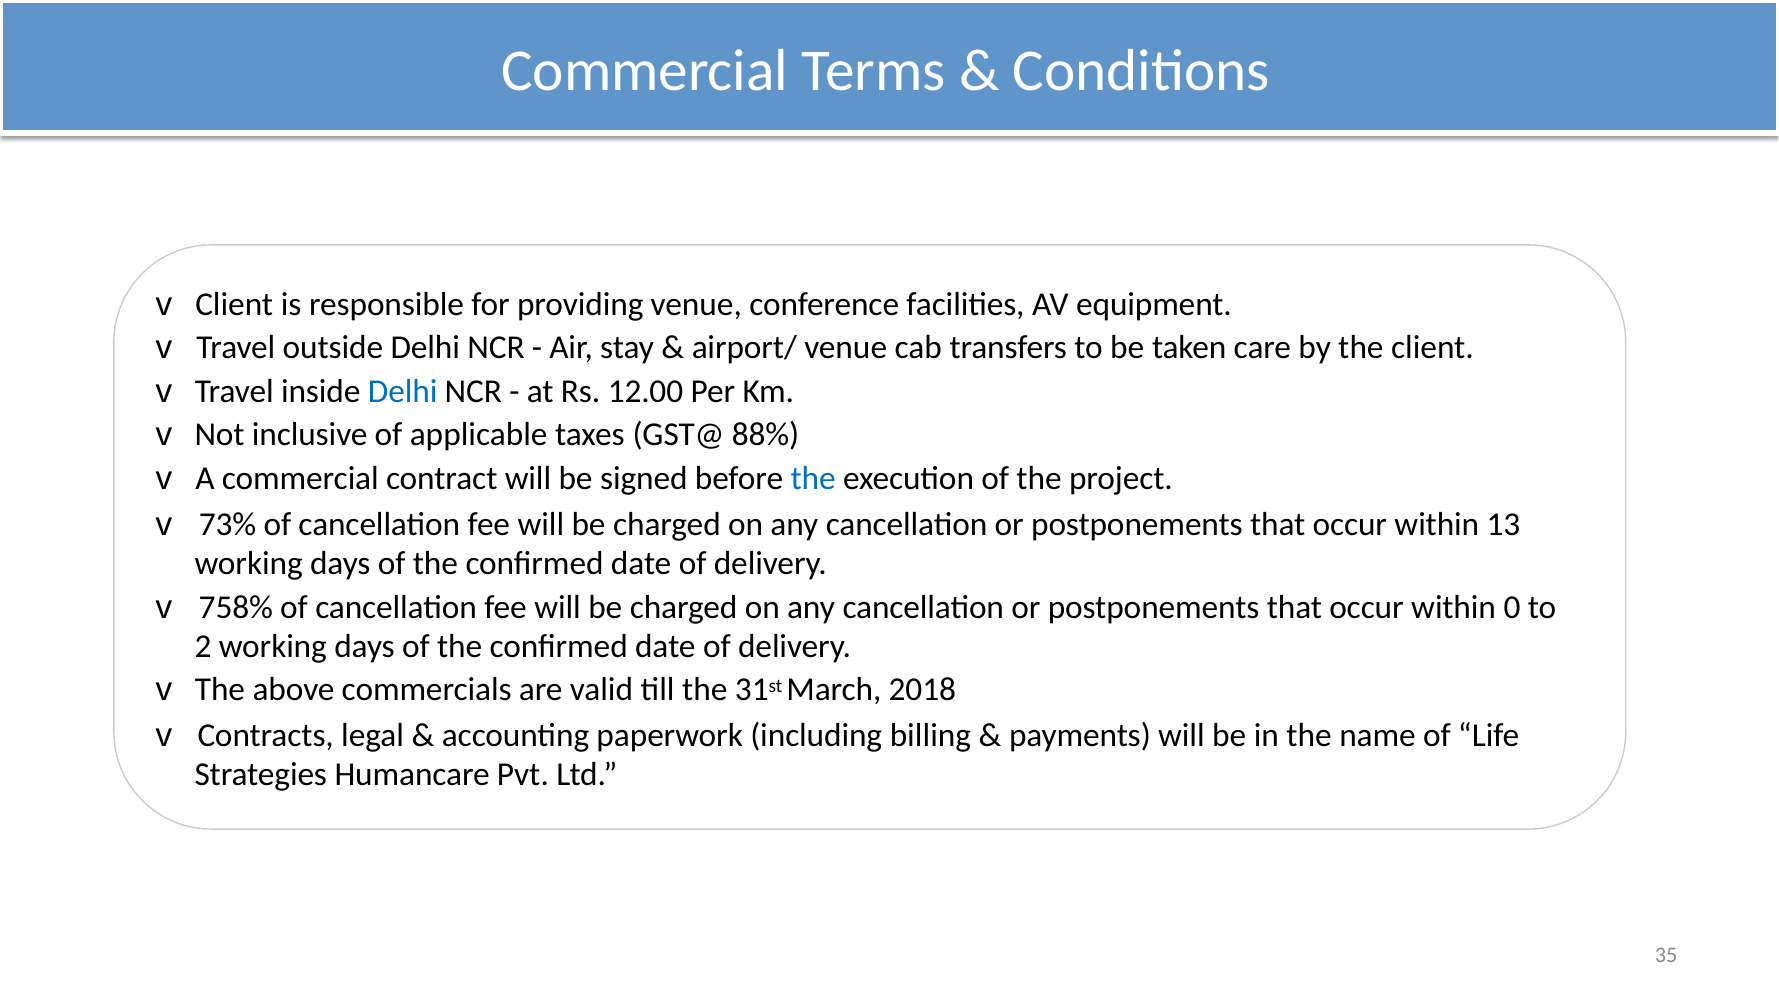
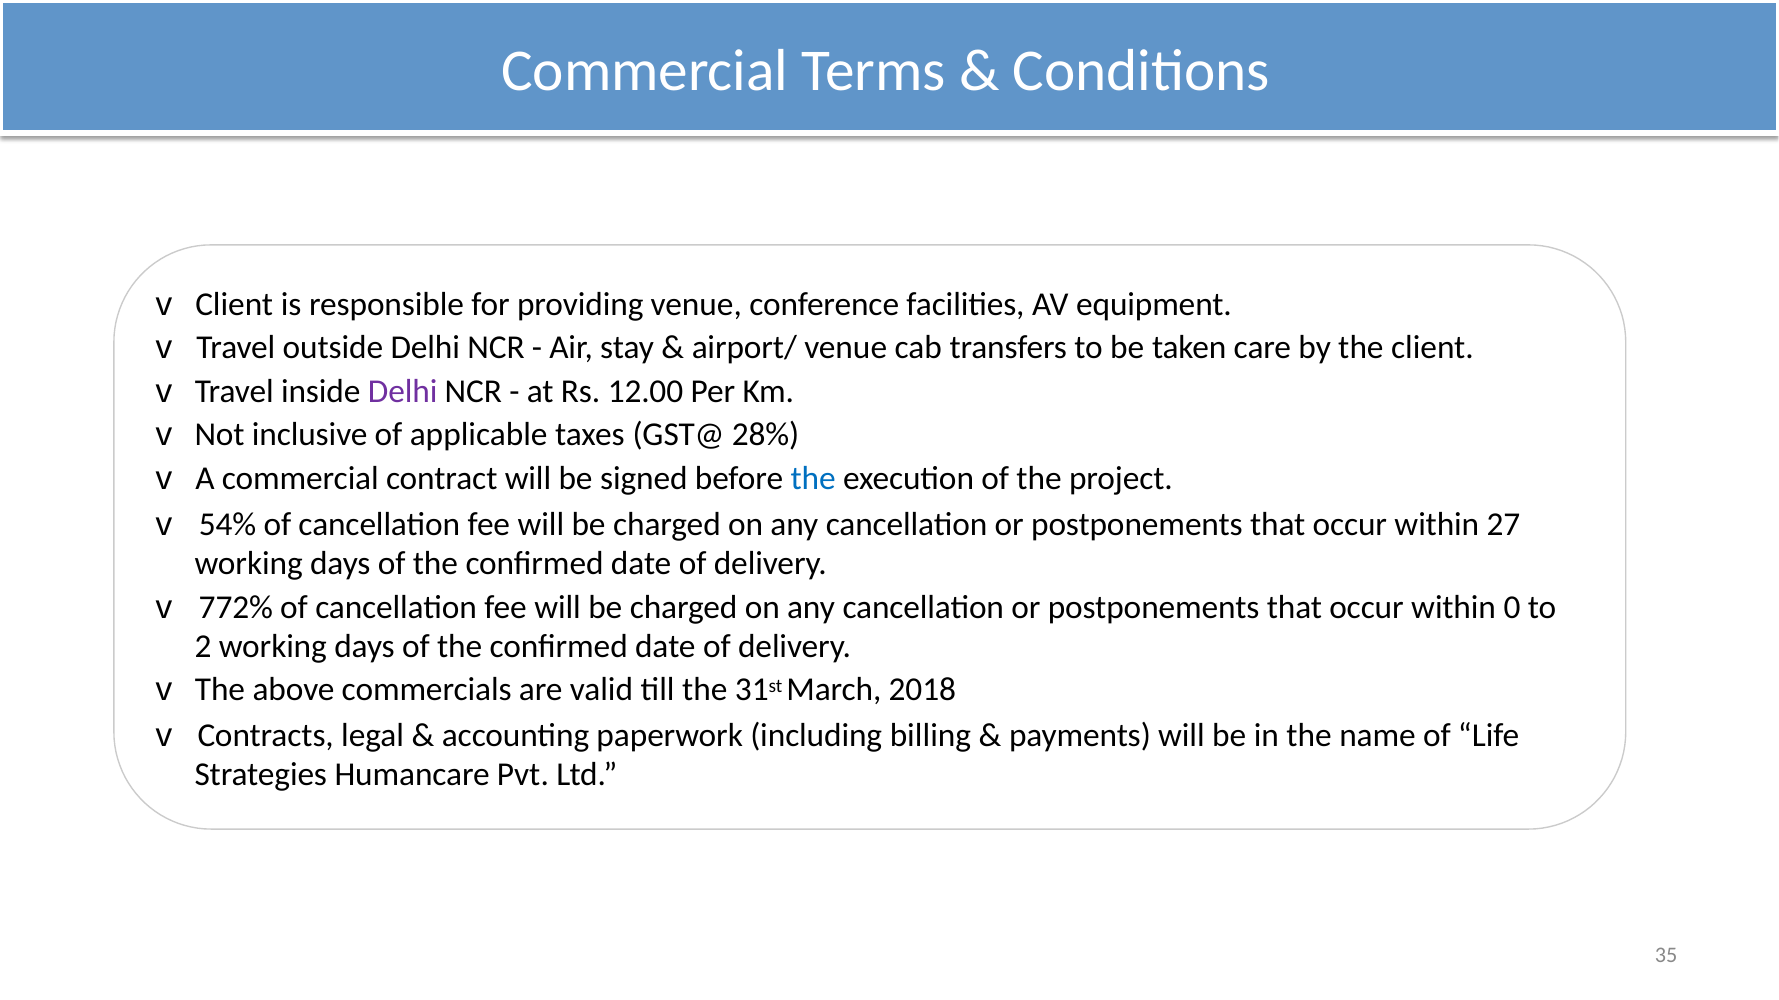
Delhi colour: blue -> purple (403, 392)
88%: 88% -> 28% (766, 434)
73%: 73% -> 54% (228, 525)
13: 13 -> 27 (1503, 525)
758%: 758% -> 772% (236, 608)
